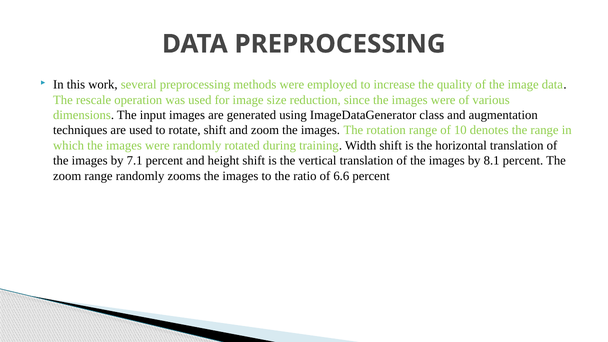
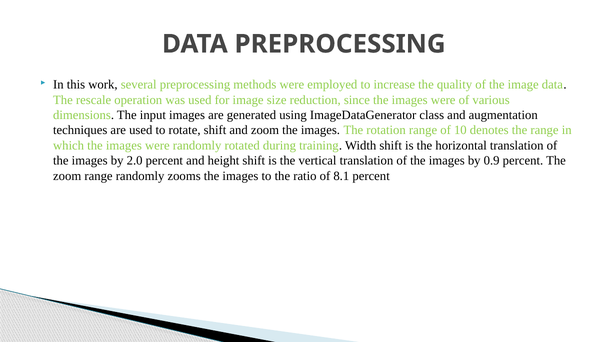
7.1: 7.1 -> 2.0 (135, 161)
8.1: 8.1 -> 0.9 (492, 161)
6.6: 6.6 -> 8.1 (341, 176)
